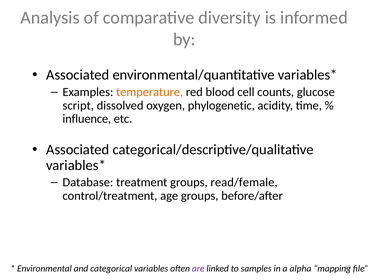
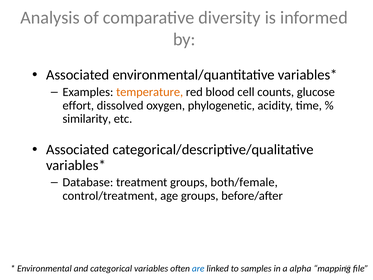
script: script -> effort (78, 105)
influence: influence -> similarity (87, 119)
read/female: read/female -> both/female (244, 182)
are colour: purple -> blue (198, 268)
